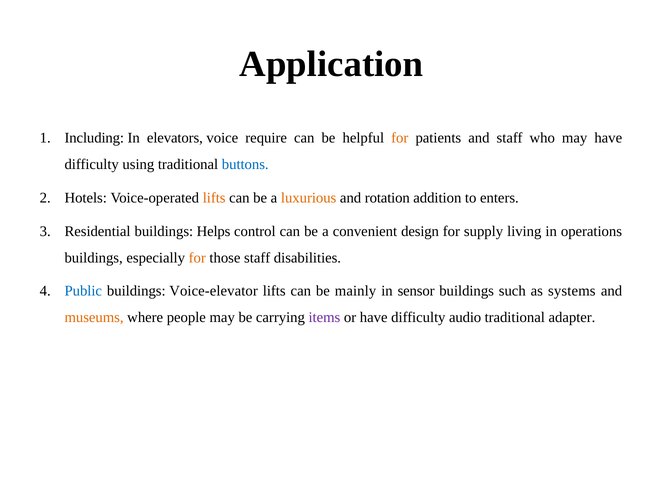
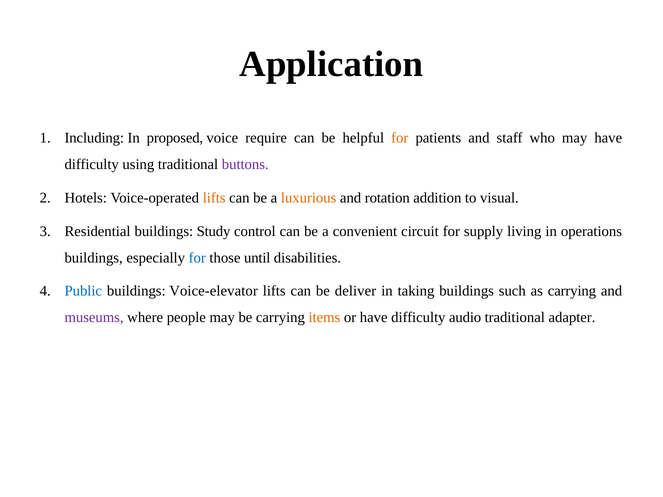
elevators: elevators -> proposed (175, 138)
buttons colour: blue -> purple (245, 164)
enters: enters -> visual (499, 198)
Helps: Helps -> Study (214, 231)
design: design -> circuit (420, 231)
for colour: orange -> blue (197, 258)
those staff: staff -> until (257, 258)
mainly: mainly -> deliver (356, 291)
sensor: sensor -> taking (416, 291)
as systems: systems -> carrying (572, 291)
museums colour: orange -> purple (94, 318)
items colour: purple -> orange (324, 318)
